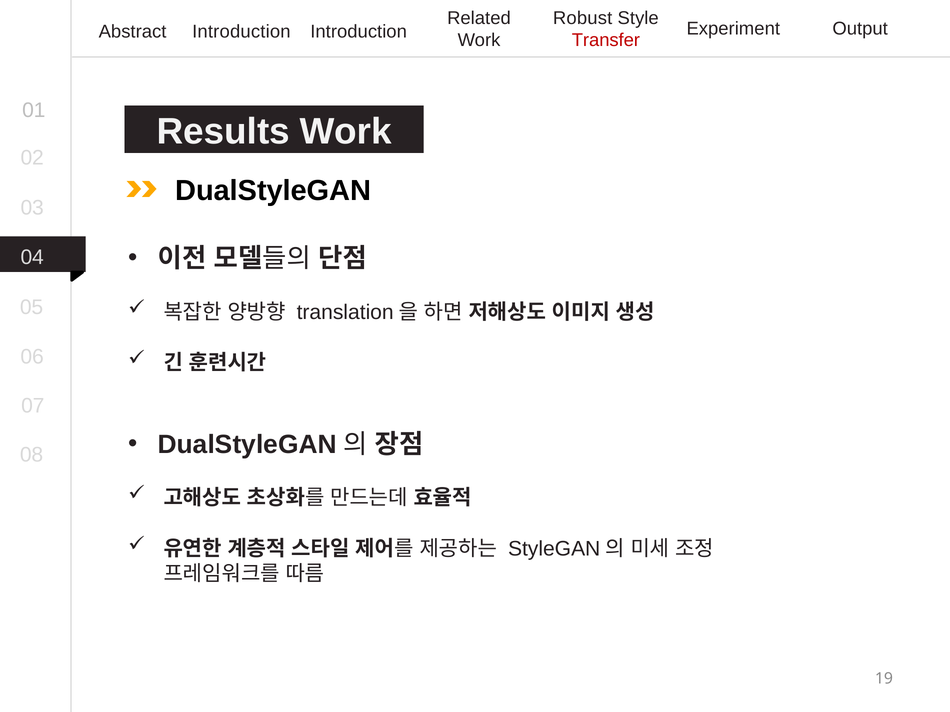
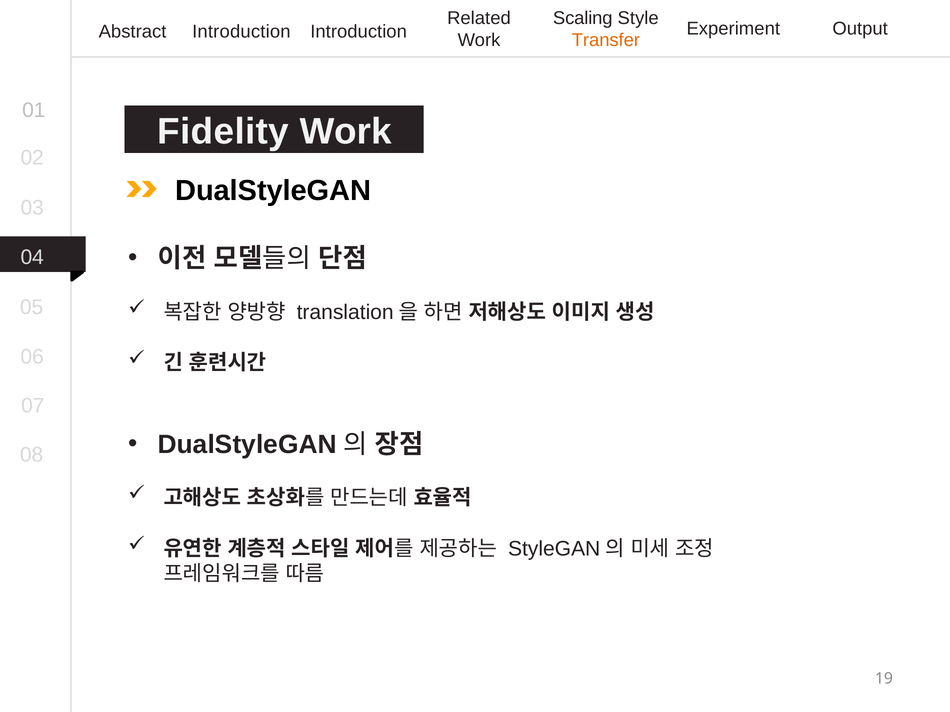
Robust: Robust -> Scaling (583, 18)
Transfer colour: red -> orange (606, 40)
Results: Results -> Fidelity (223, 132)
